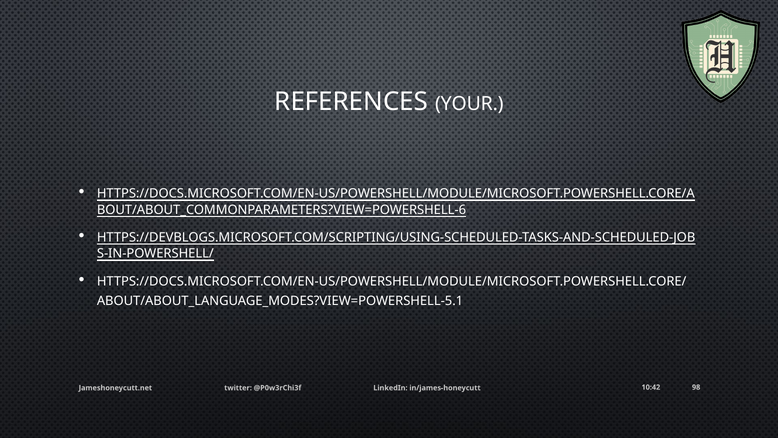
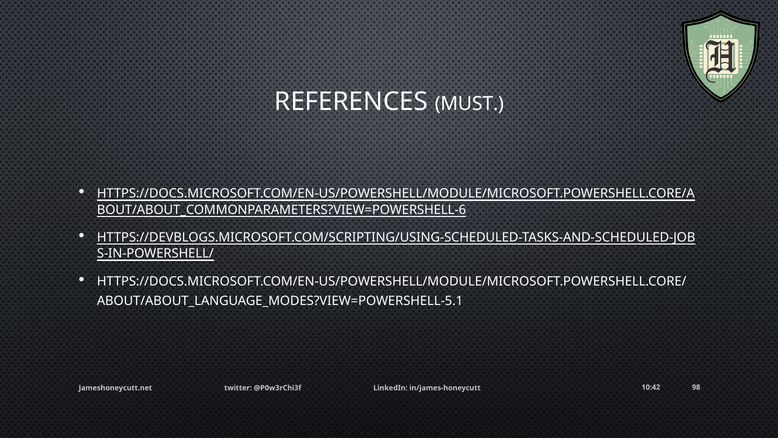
YOUR: YOUR -> MUST (469, 104)
